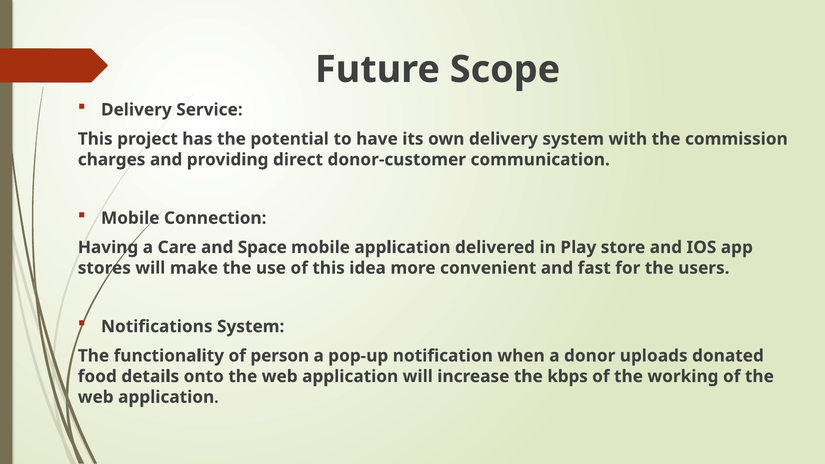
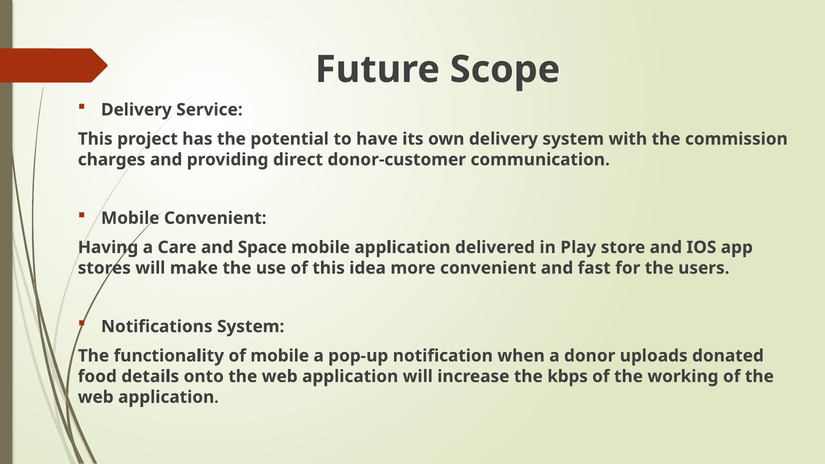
Mobile Connection: Connection -> Convenient (215, 218)
of person: person -> mobile (280, 356)
